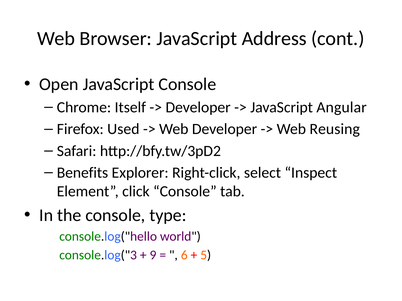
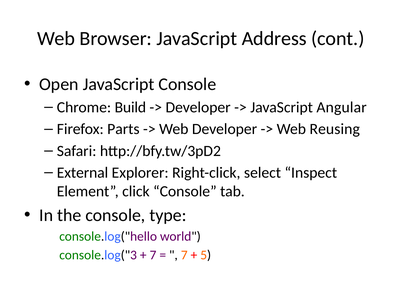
Itself: Itself -> Build (130, 107)
Used: Used -> Parts (123, 129)
Benefits: Benefits -> External (82, 173)
9: 9 -> 7 (153, 255)
6: 6 -> 7 (184, 255)
